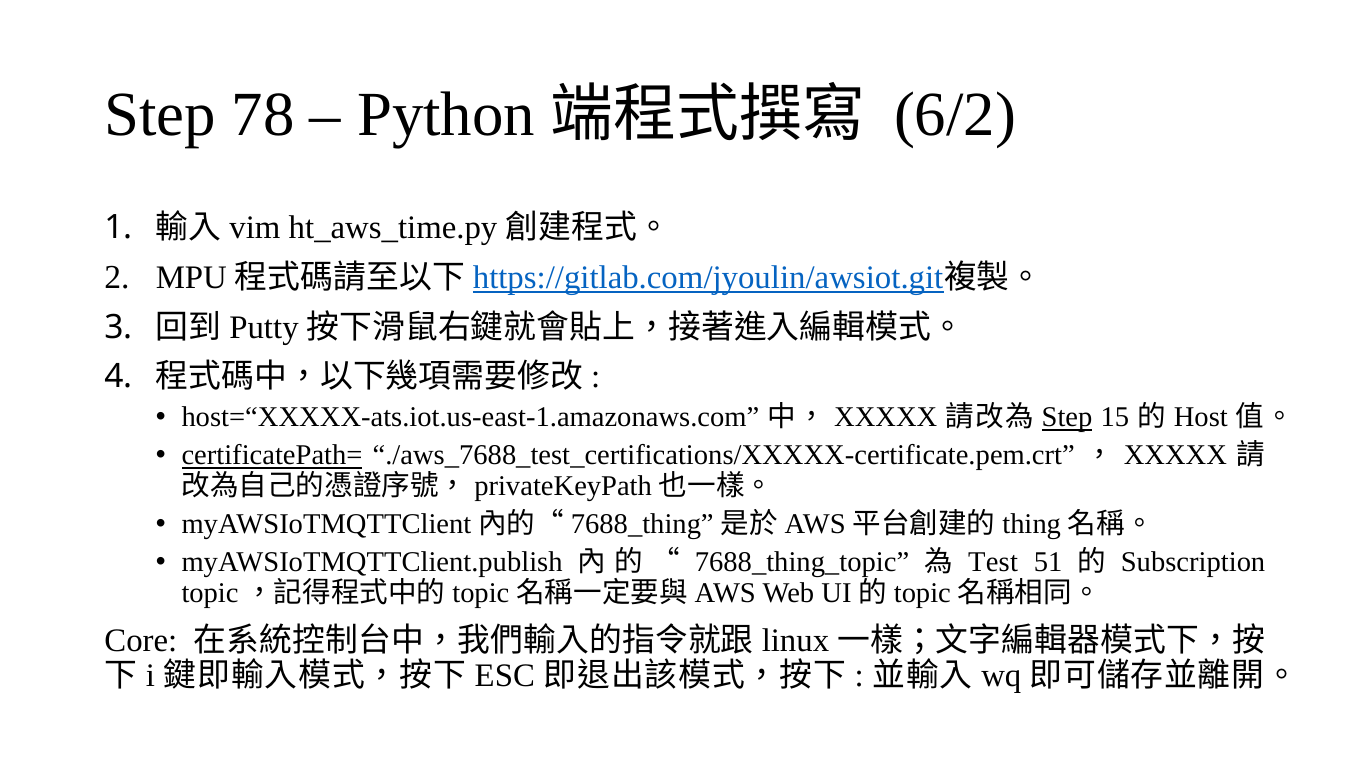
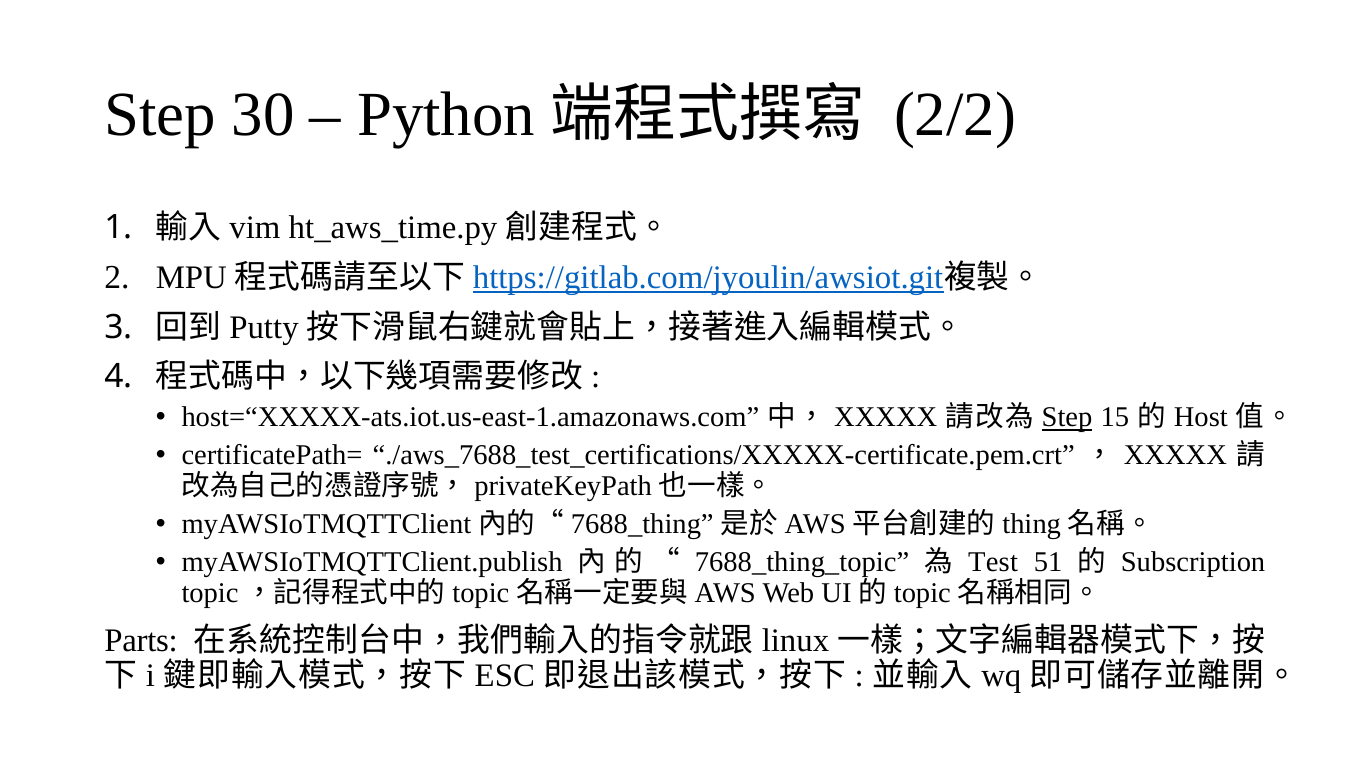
78: 78 -> 30 (263, 115)
6/2: 6/2 -> 2/2 (955, 115)
certificatePath= underline: present -> none (272, 455)
Core: Core -> Parts (141, 640)
